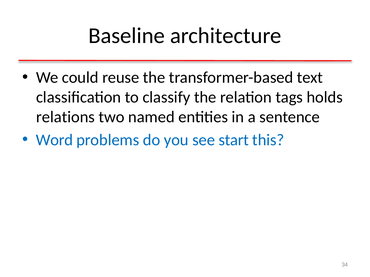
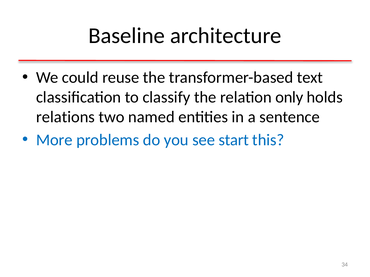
tags: tags -> only (289, 97)
Word: Word -> More (54, 140)
